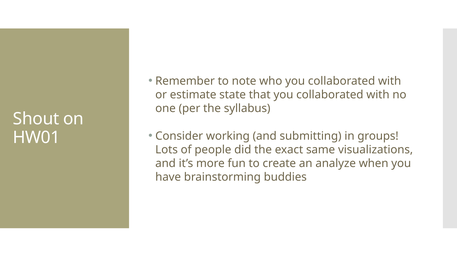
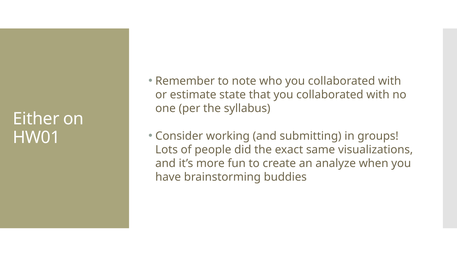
Shout: Shout -> Either (36, 119)
